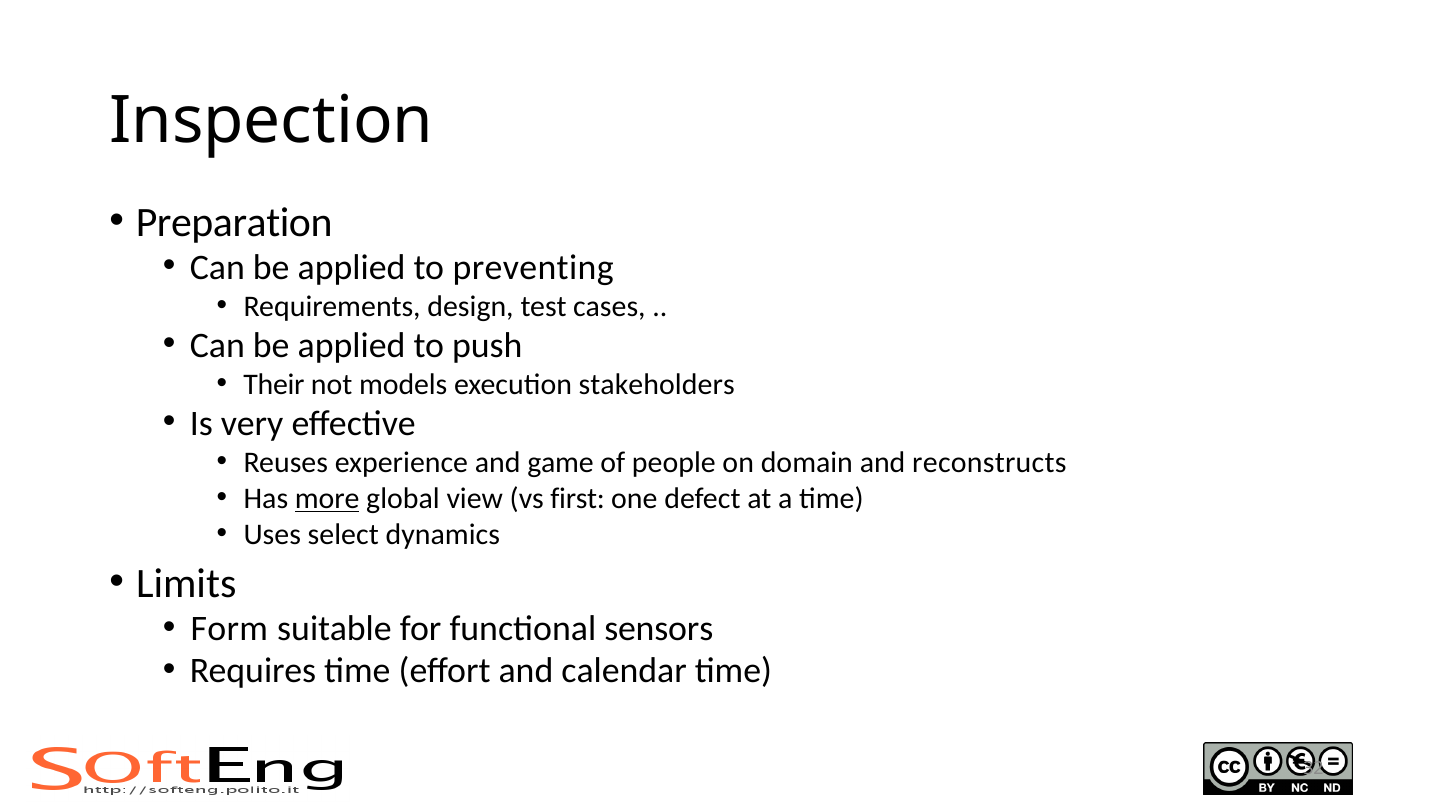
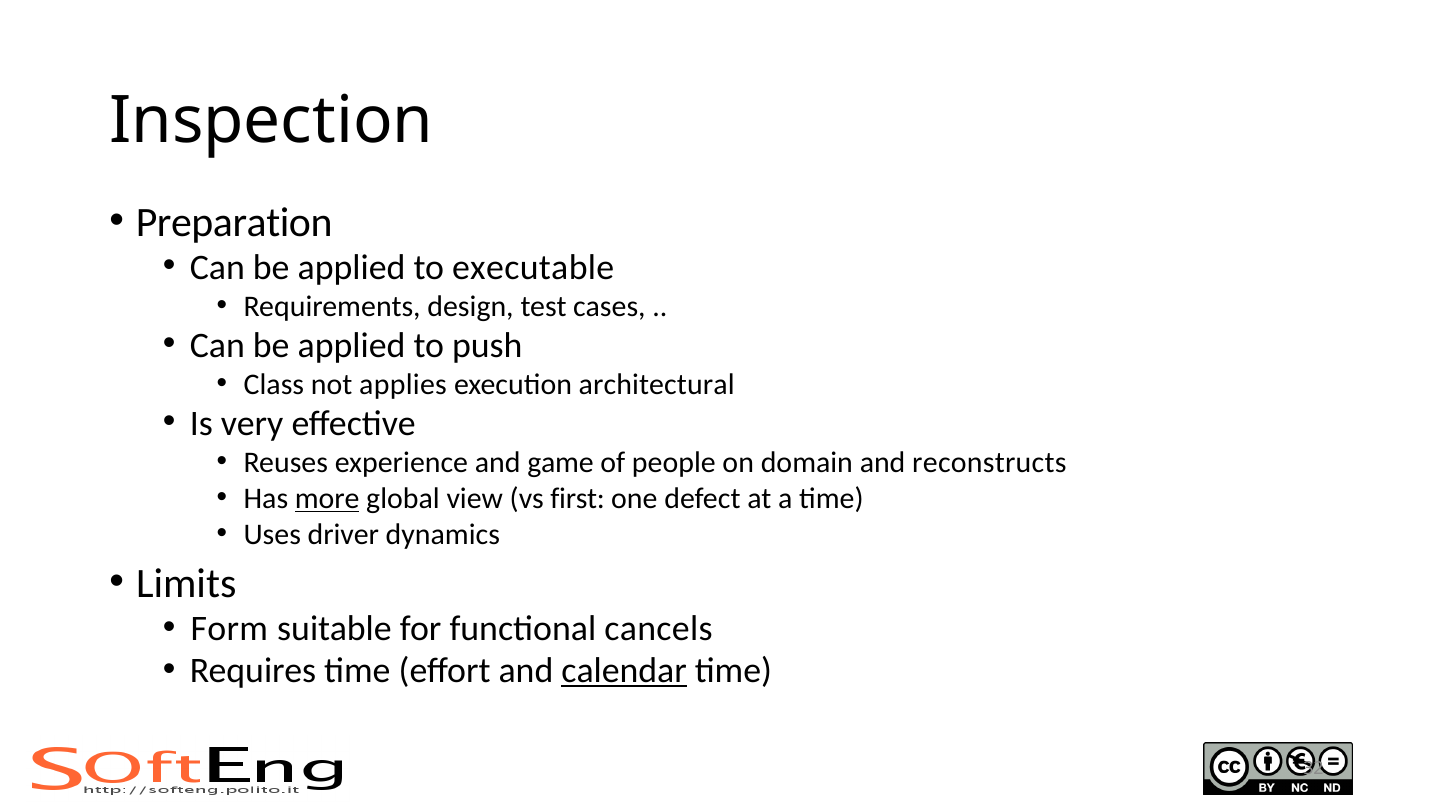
preventing: preventing -> executable (533, 267)
Their: Their -> Class (274, 385)
models: models -> applies (403, 385)
stakeholders: stakeholders -> architectural (657, 385)
select: select -> driver (343, 535)
sensors: sensors -> cancels (659, 629)
calendar underline: none -> present (624, 671)
